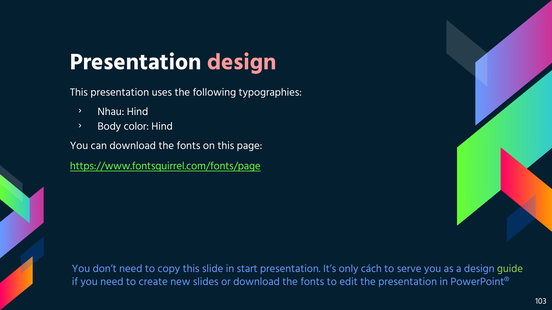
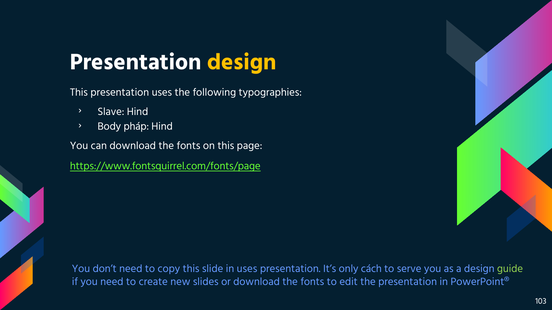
design colour: pink -> yellow (242, 62)
Nhau: Nhau -> Slave (111, 112)
color: color -> pháp (136, 127)
in start: start -> uses (247, 269)
